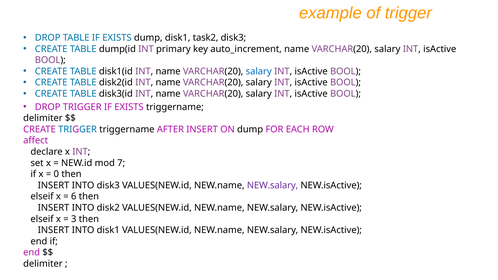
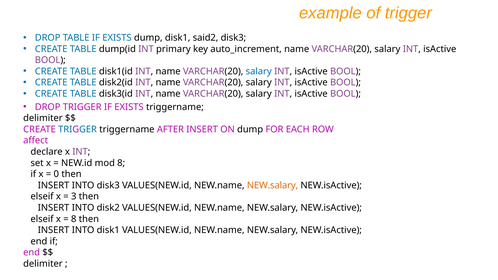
task2: task2 -> said2 (206, 38)
mod 7: 7 -> 8 (121, 163)
NEW.salary colour: purple -> orange (273, 185)
6: 6 -> 3 (74, 197)
3: 3 -> 8 (74, 219)
